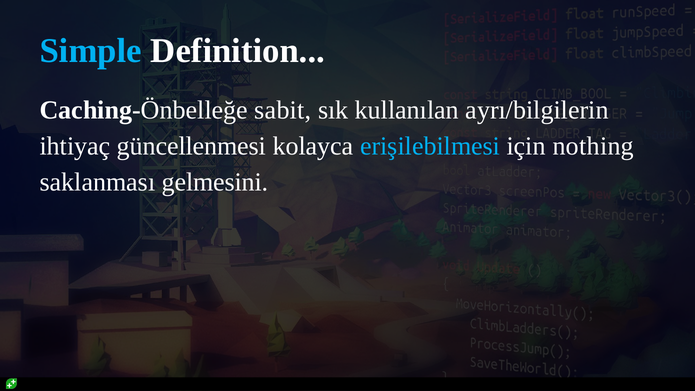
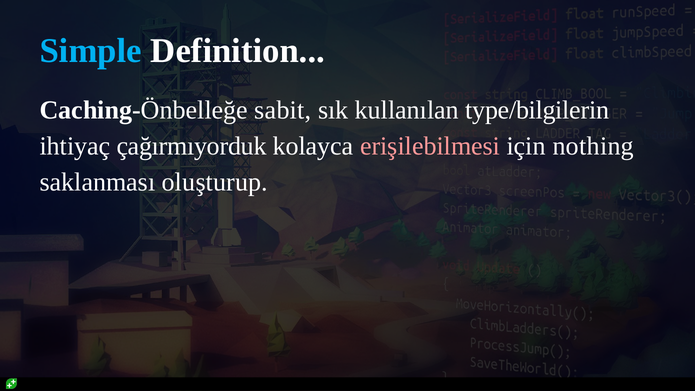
ayrı/bilgilerin: ayrı/bilgilerin -> type/bilgilerin (537, 110)
güncellenmesi: güncellenmesi -> çağırmıyorduk (192, 146)
erişilebilmesi colour: light blue -> pink (430, 146)
gelmesini: gelmesini -> oluşturup (215, 182)
